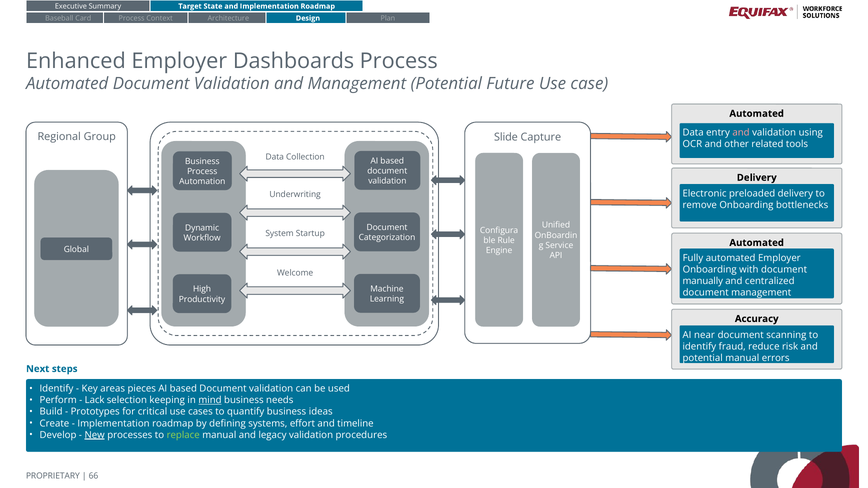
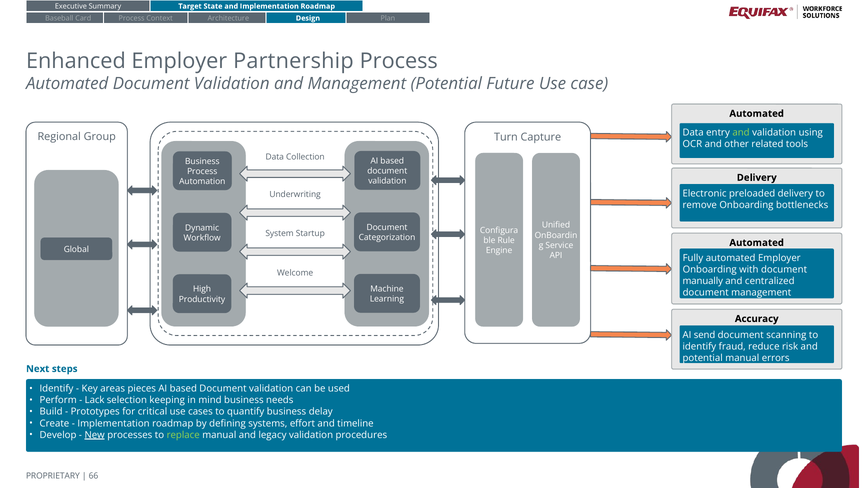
Dashboards: Dashboards -> Partnership (293, 61)
and colour: pink -> light green (741, 133)
Slide: Slide -> Turn (506, 137)
near: near -> send (705, 335)
mind underline: present -> none (210, 400)
ideas: ideas -> delay (321, 412)
